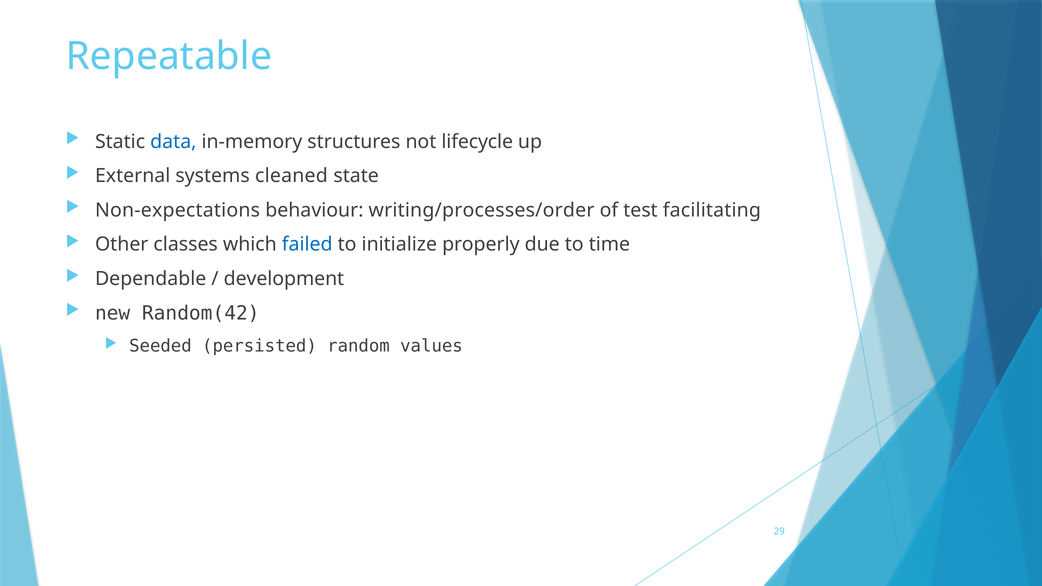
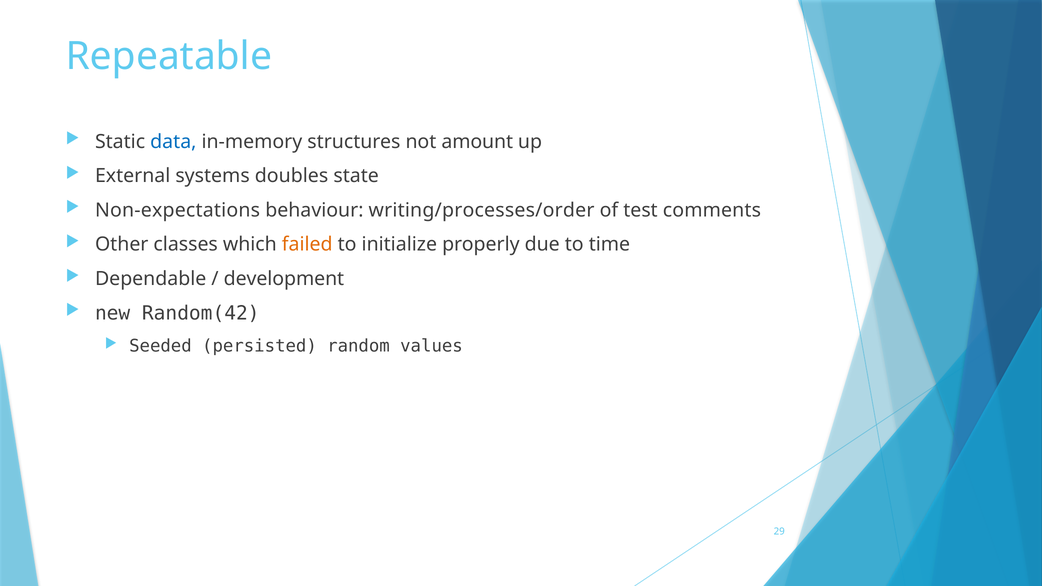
lifecycle: lifecycle -> amount (477, 142)
cleaned: cleaned -> doubles (292, 176)
facilitating: facilitating -> comments (712, 210)
failed colour: blue -> orange (307, 245)
